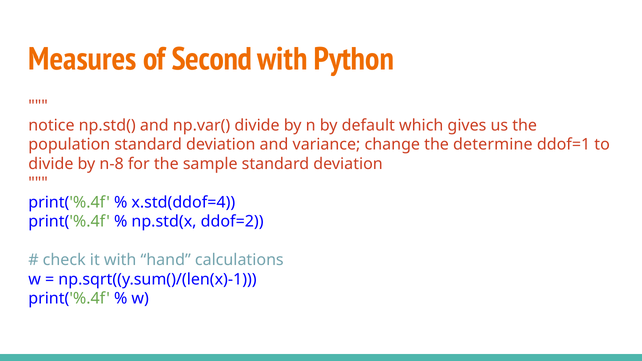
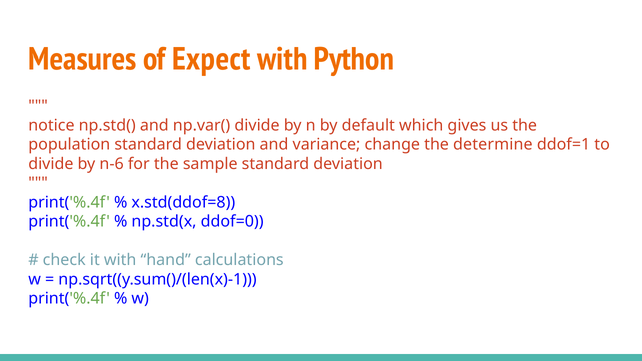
Second: Second -> Expect (211, 59)
n-8: n-8 -> n-6 (112, 164)
x.std(ddof=4: x.std(ddof=4 -> x.std(ddof=8 (183, 202)
ddof=2: ddof=2 -> ddof=0 (232, 222)
